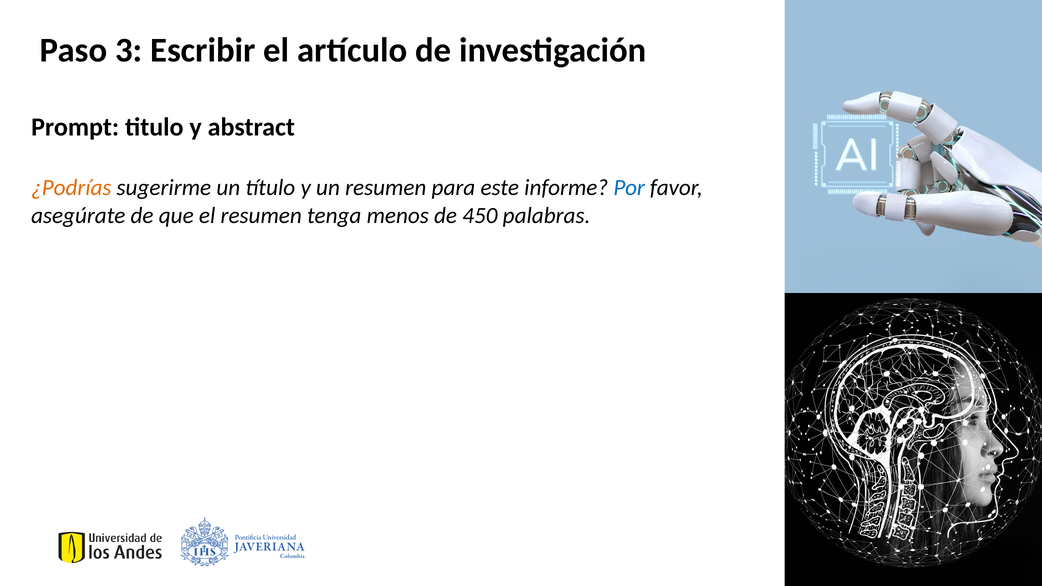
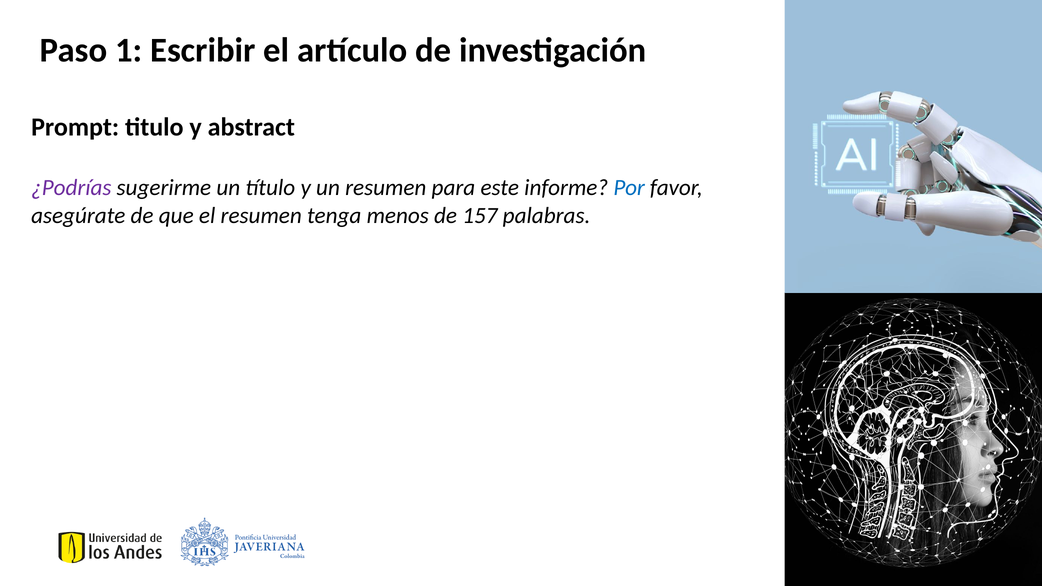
3: 3 -> 1 (129, 50)
¿Podrías colour: orange -> purple (71, 188)
450: 450 -> 157 (480, 216)
